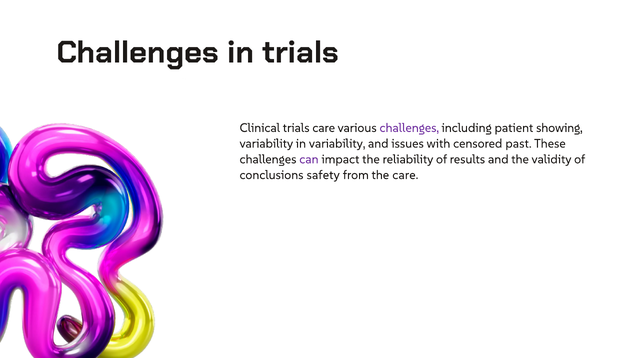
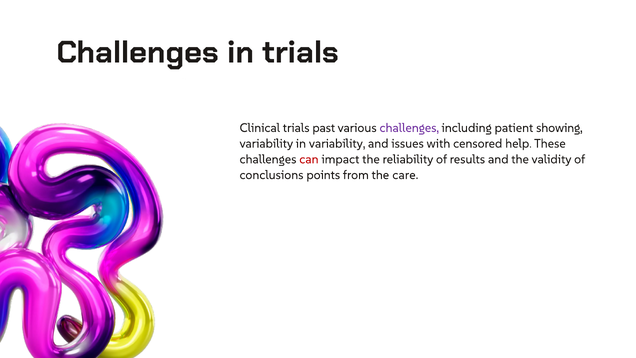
trials care: care -> past (324, 128)
past: past -> help (519, 143)
can colour: purple -> red (309, 159)
safety: safety -> points (323, 175)
